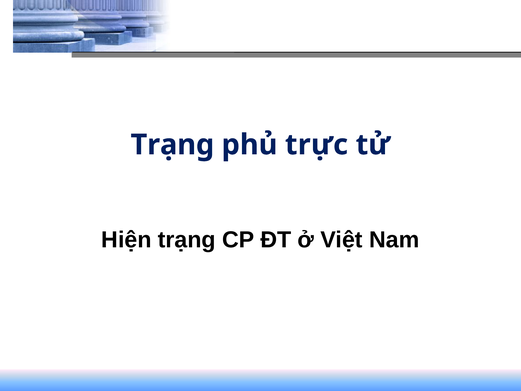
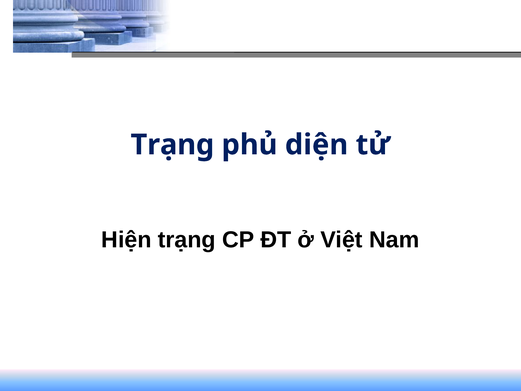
trực: trực -> diện (317, 145)
